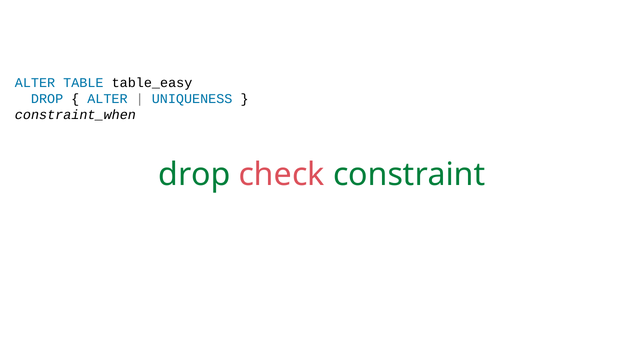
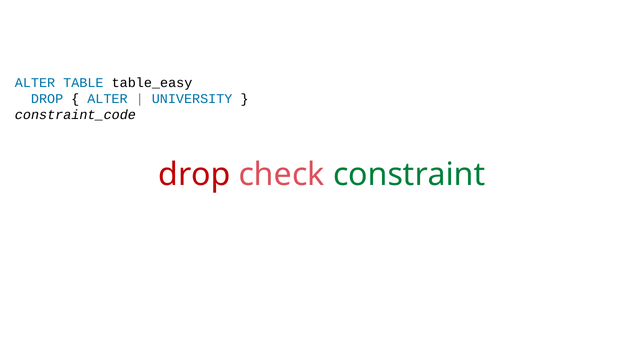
UNIQUENESS: UNIQUENESS -> UNIVERSITY (192, 99)
constraint_when: constraint_when -> constraint_code (75, 115)
drop colour: green -> red (194, 175)
